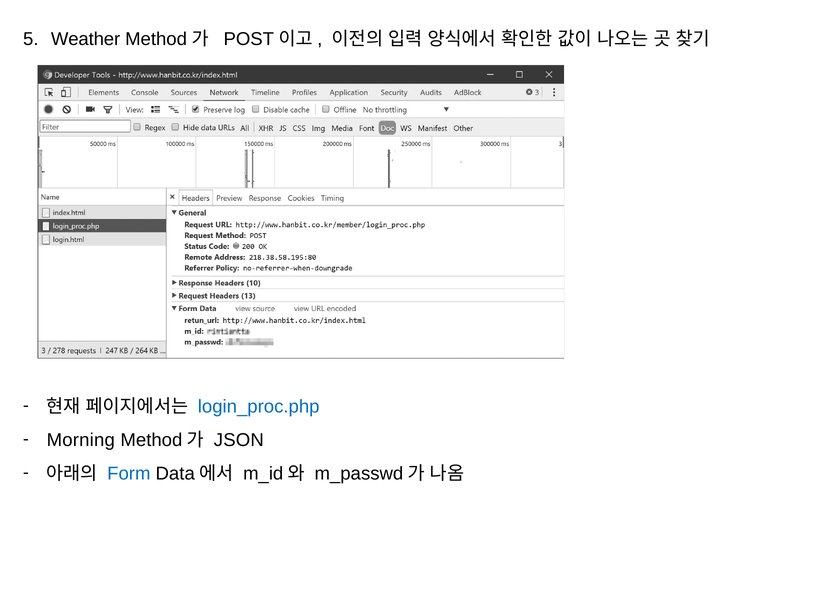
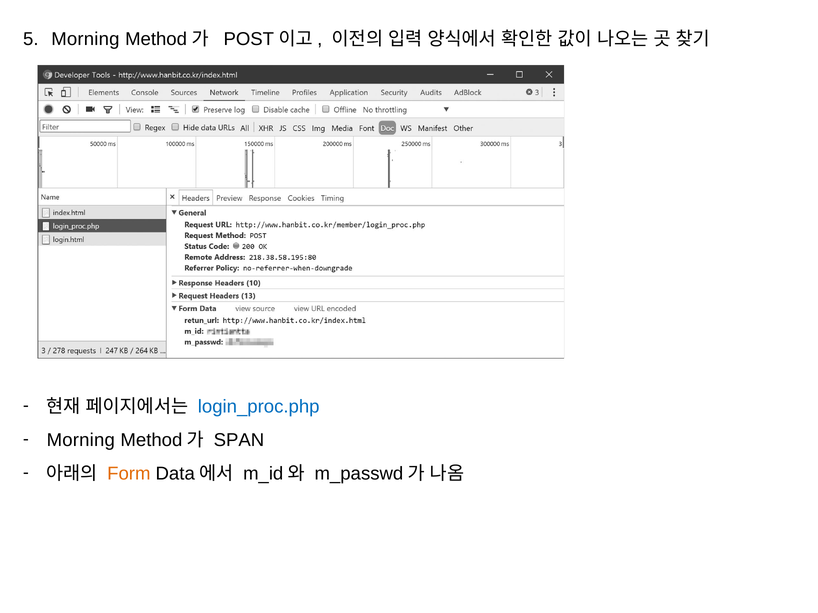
Weather: Weather -> Morning (85, 39)
JSON: JSON -> SPAN (239, 441)
Form colour: blue -> orange (129, 474)
